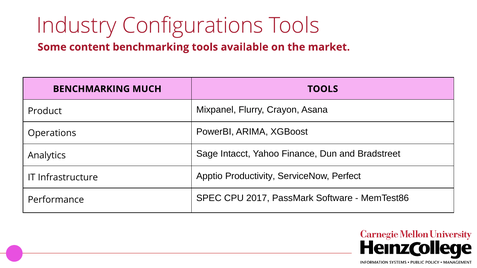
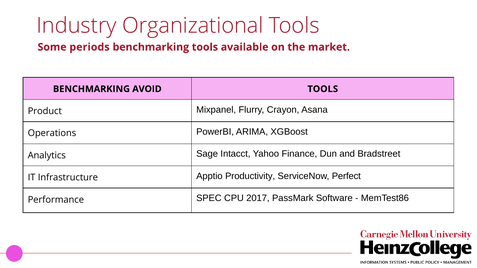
Configurations: Configurations -> Organizational (193, 26)
content: content -> periods (90, 47)
MUCH: MUCH -> AVOID (147, 89)
